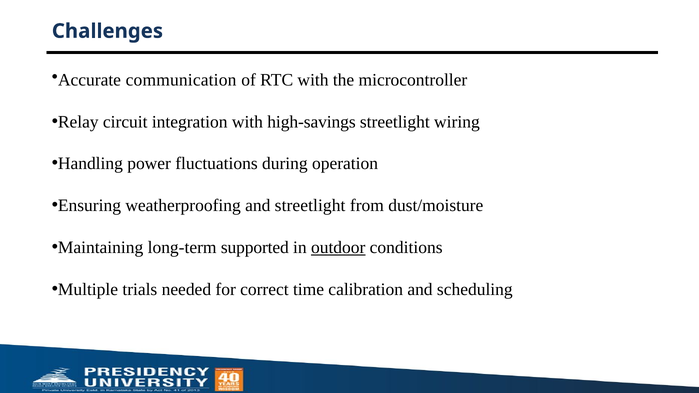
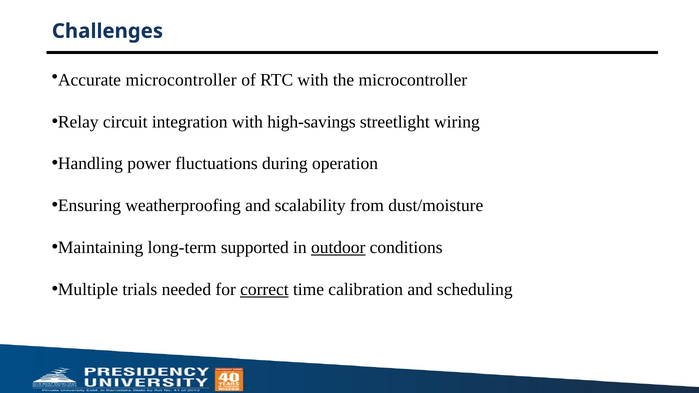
Accurate communication: communication -> microcontroller (181, 80)
and streetlight: streetlight -> scalability (310, 206)
correct underline: none -> present (264, 290)
